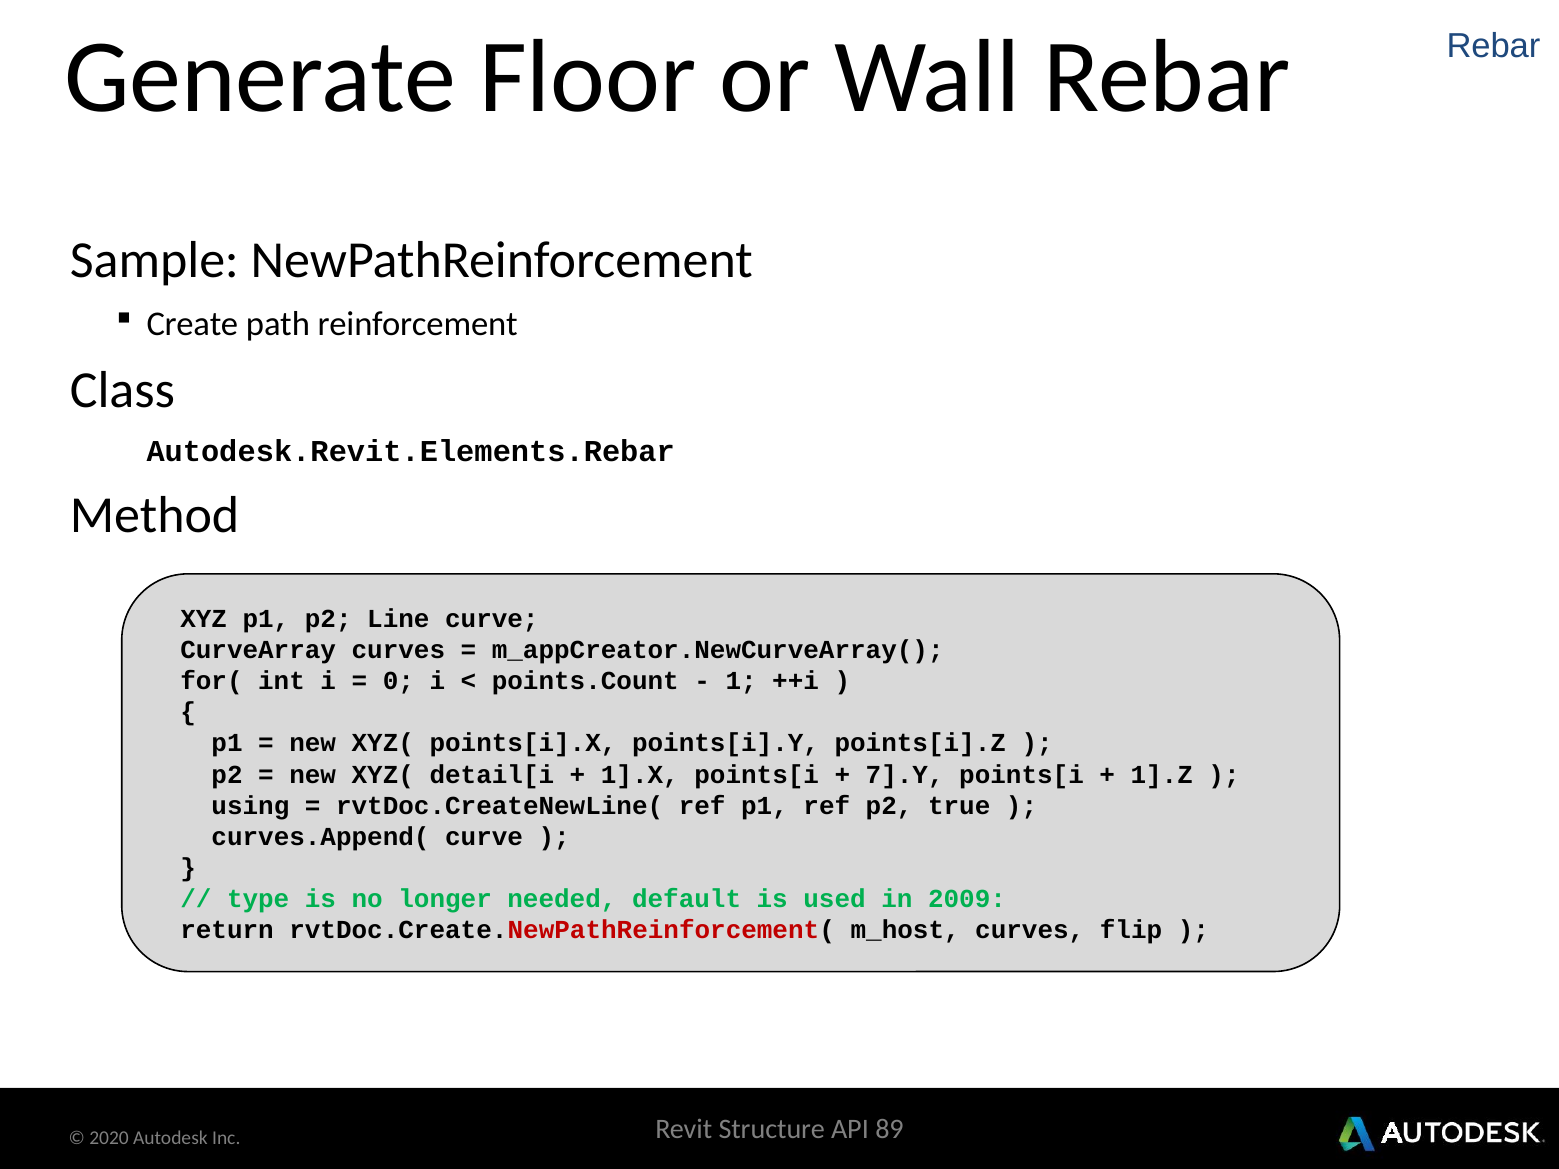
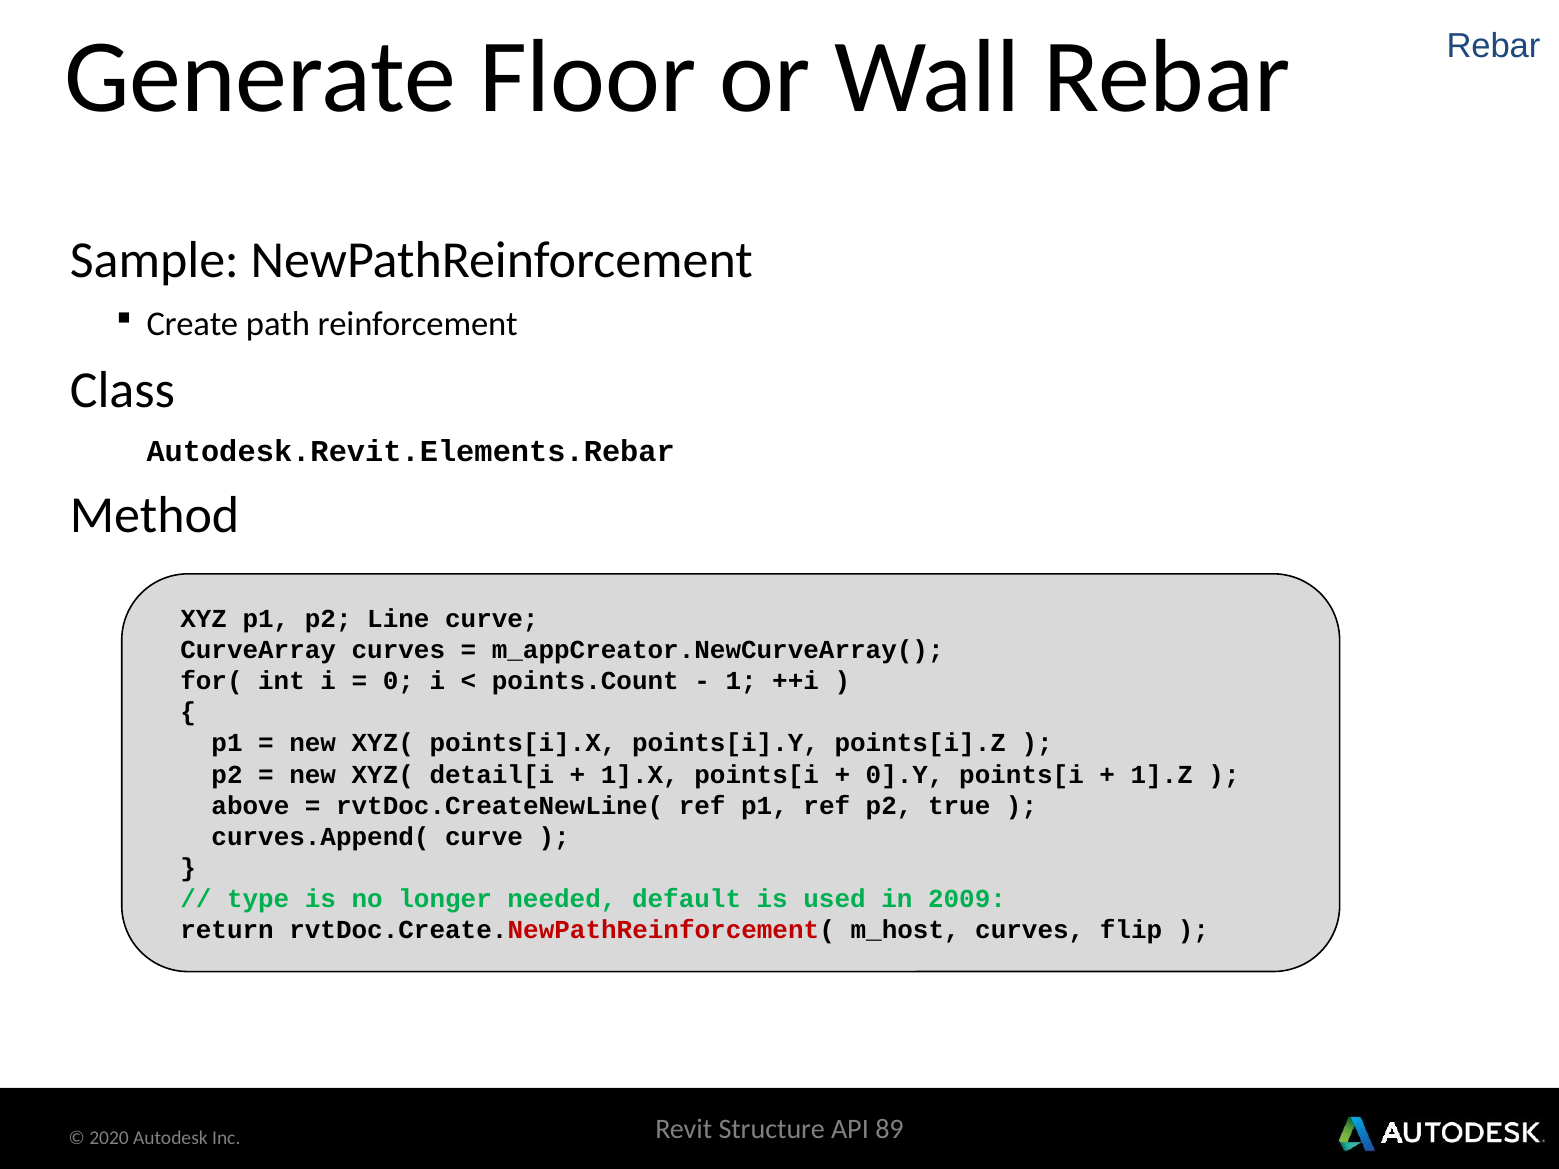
7].Y: 7].Y -> 0].Y (905, 775)
using: using -> above (250, 806)
